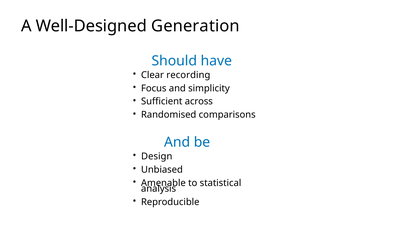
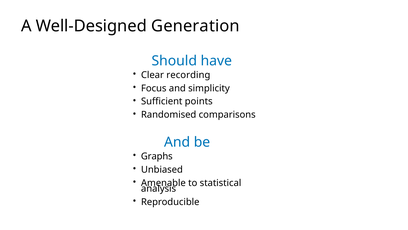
across: across -> points (199, 101)
Design: Design -> Graphs (157, 156)
